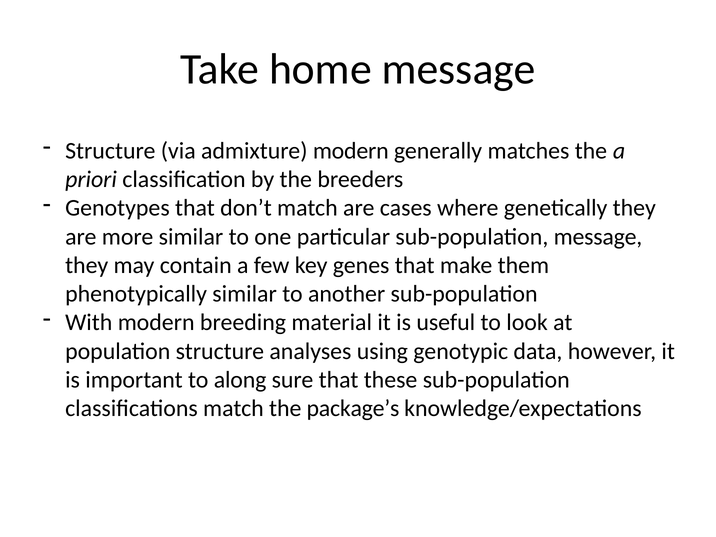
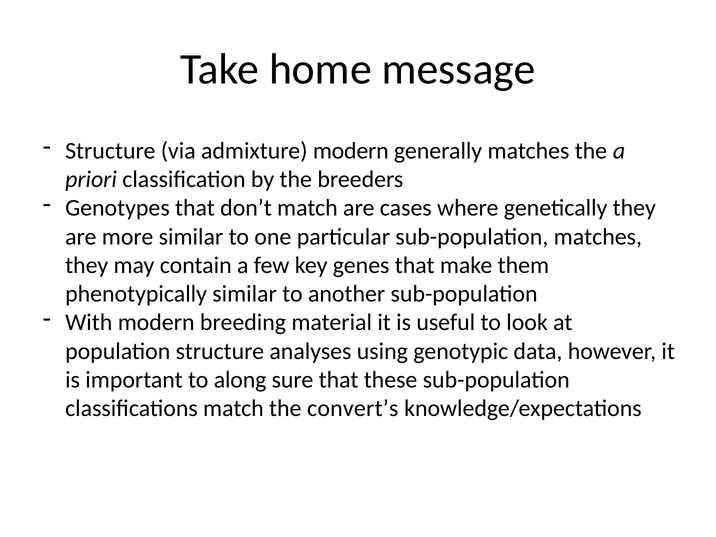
sub-population message: message -> matches (598, 237)
package’s: package’s -> convert’s (353, 409)
